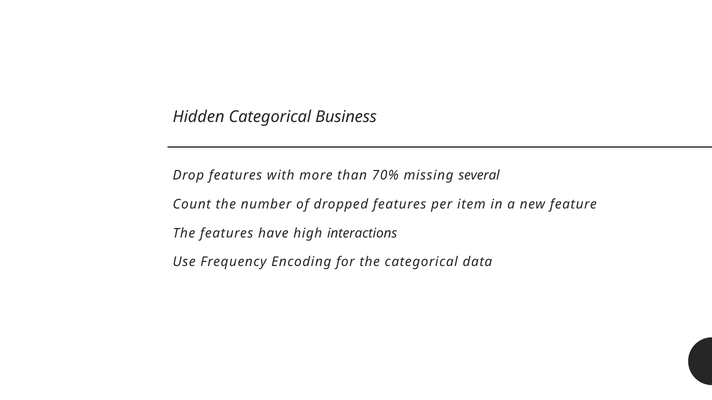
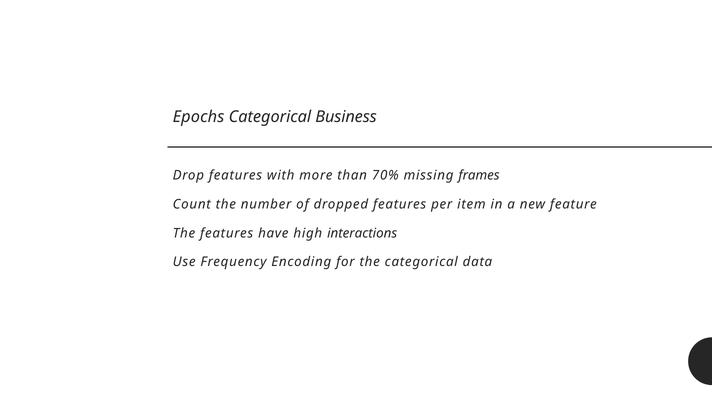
Hidden: Hidden -> Epochs (199, 117)
several: several -> frames (479, 176)
